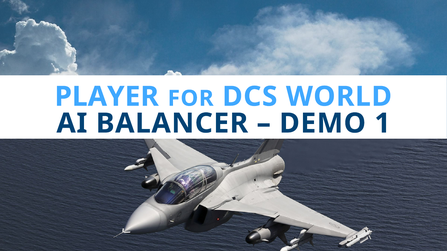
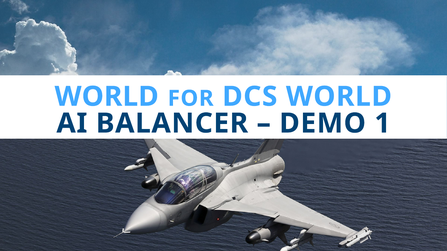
PLAYER: PLAYER -> WORLD (107, 97)
